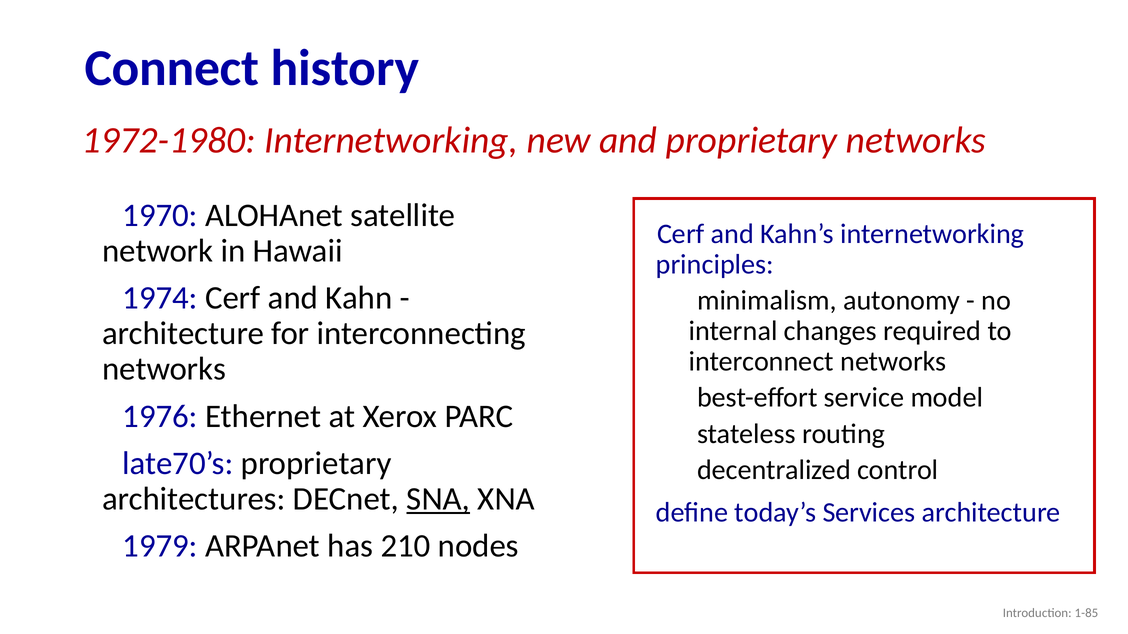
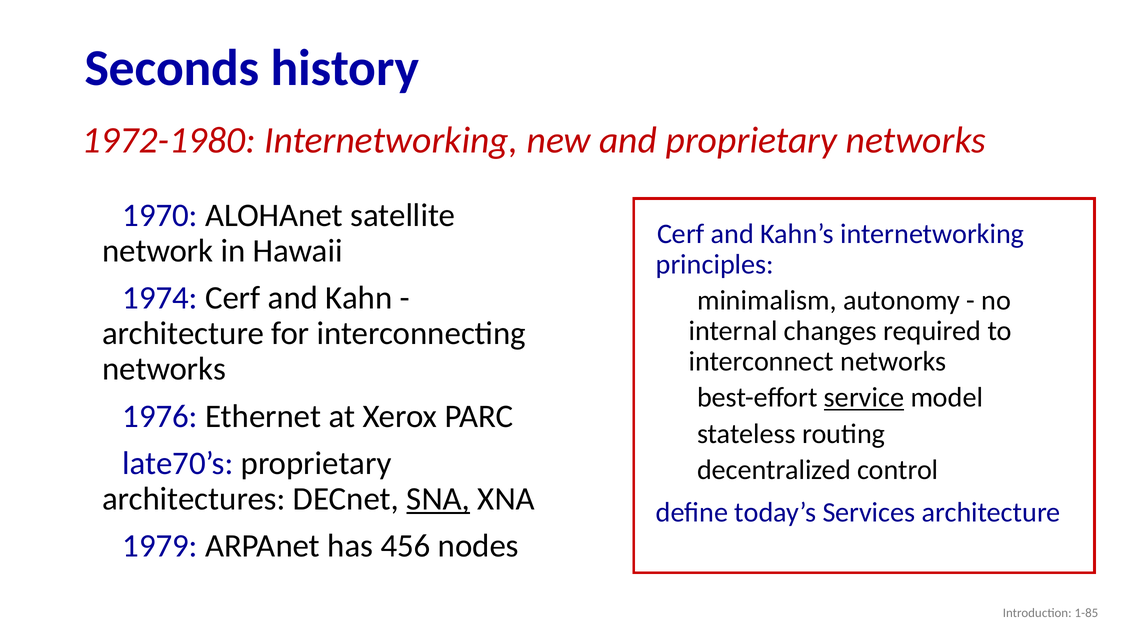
Connect: Connect -> Seconds (172, 68)
service underline: none -> present (864, 398)
210: 210 -> 456 (405, 546)
